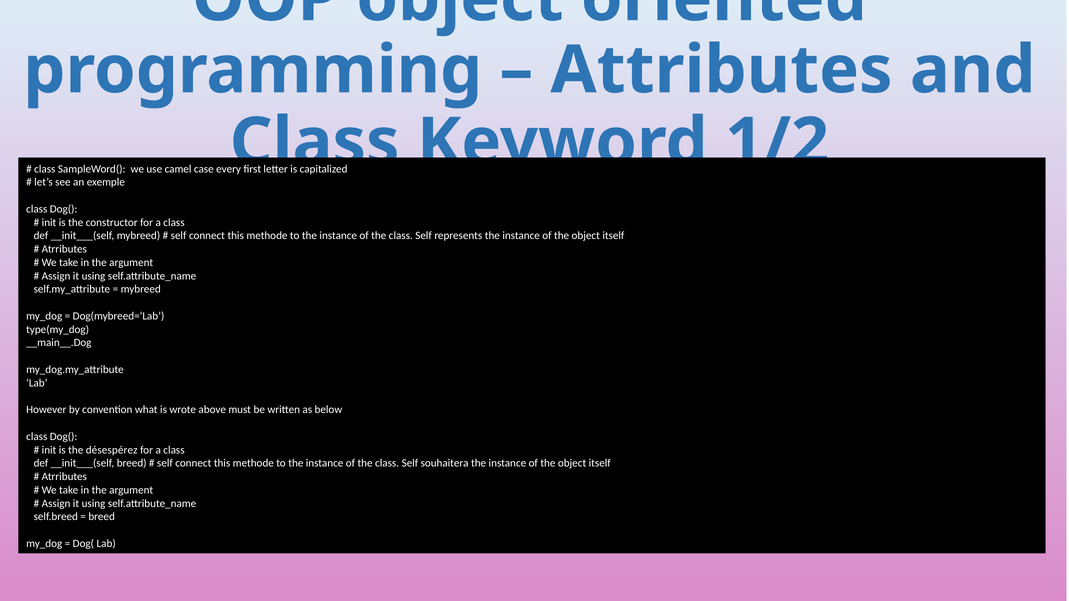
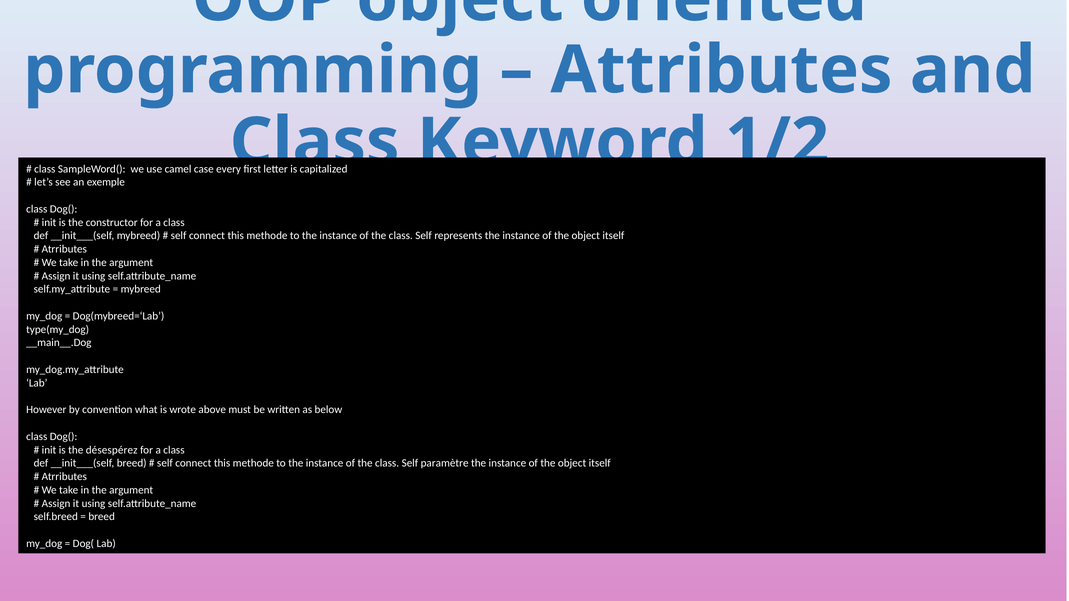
souhaitera: souhaitera -> paramètre (445, 463)
